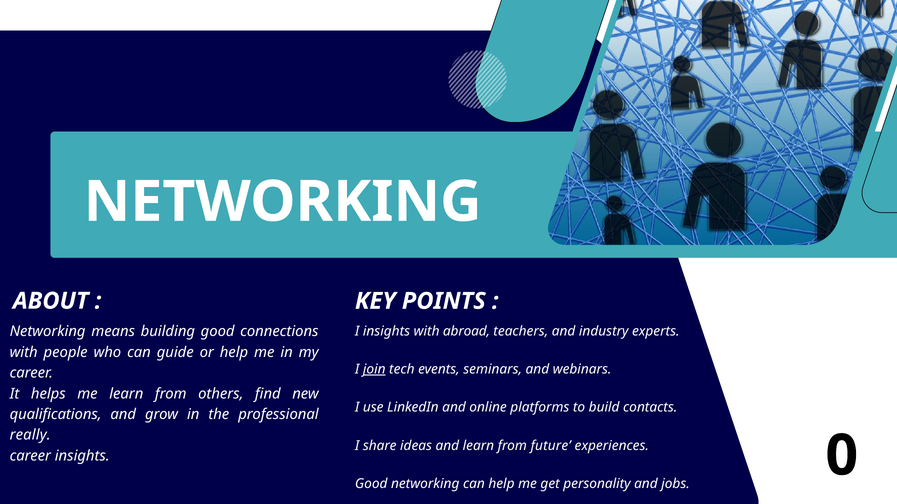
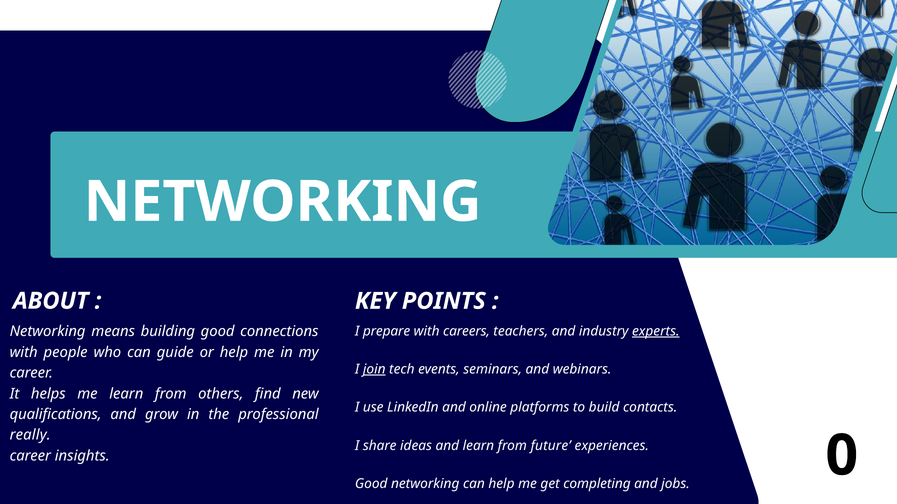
I insights: insights -> prepare (387, 331)
abroad: abroad -> careers (467, 331)
experts underline: none -> present (656, 331)
personality: personality -> completing (597, 484)
